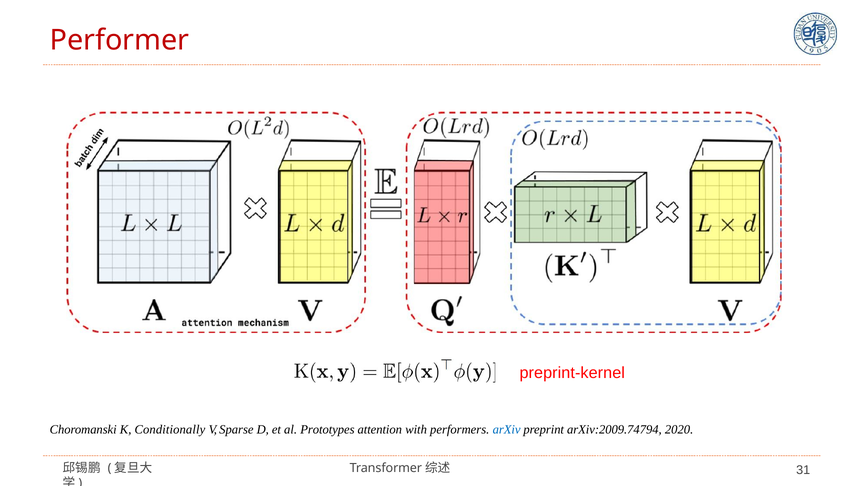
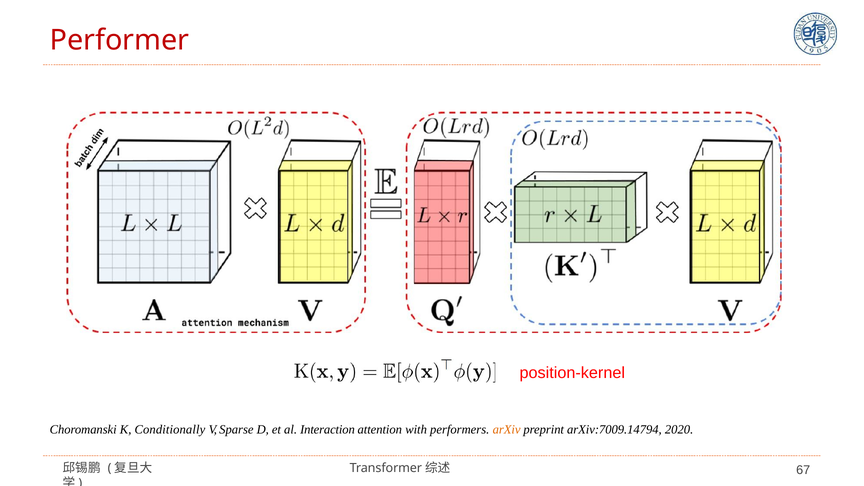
preprint-kernel: preprint-kernel -> position-kernel (572, 373)
Prototypes: Prototypes -> Interaction (327, 430)
arXiv colour: blue -> orange (507, 430)
arXiv:2009.74794: arXiv:2009.74794 -> arXiv:7009.14794 (614, 430)
31: 31 -> 67 (803, 470)
